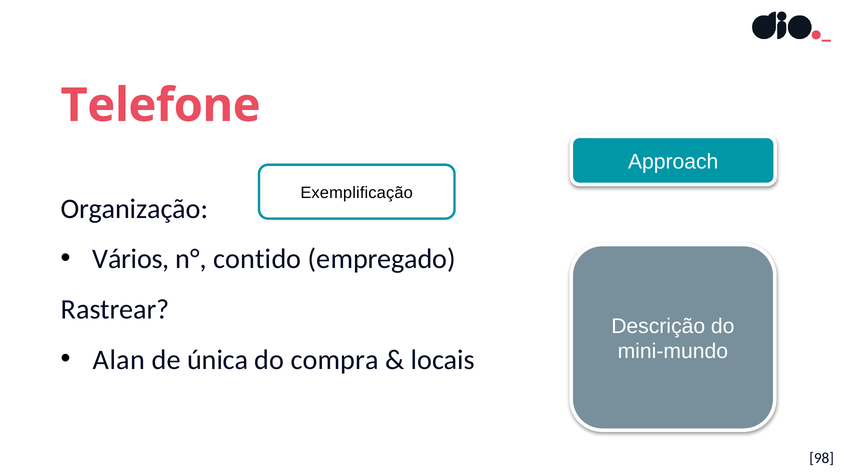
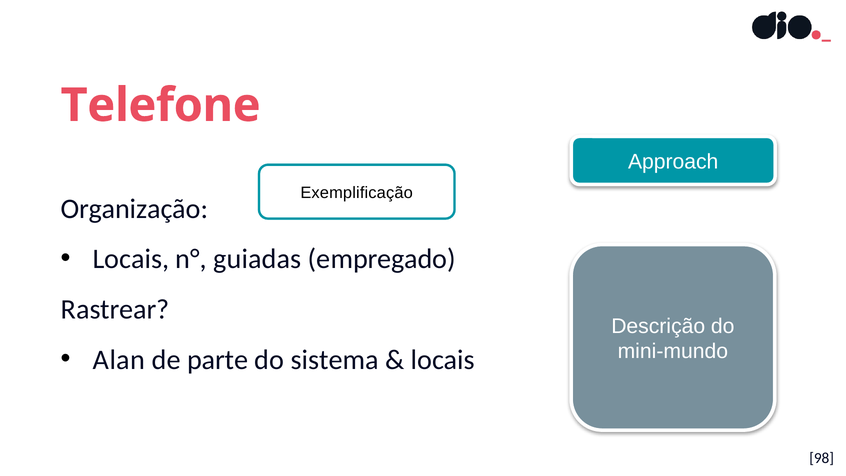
Vários: Vários -> Locais (131, 259)
contido: contido -> guiadas (257, 259)
única: única -> parte (218, 360)
compra: compra -> sistema (335, 360)
